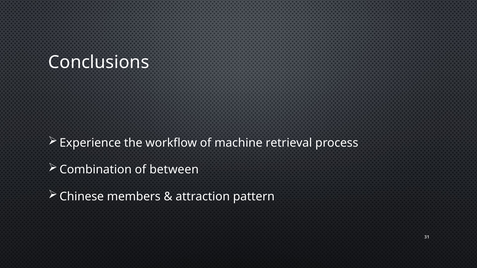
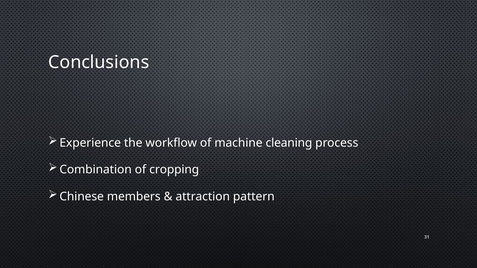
retrieval: retrieval -> cleaning (289, 143)
between: between -> cropping (174, 170)
